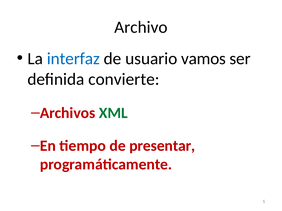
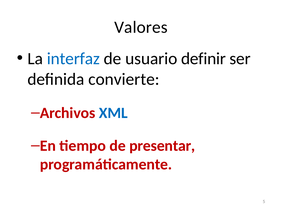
Archivo: Archivo -> Valores (141, 27)
vamos: vamos -> definir (203, 59)
XML colour: green -> blue (113, 113)
